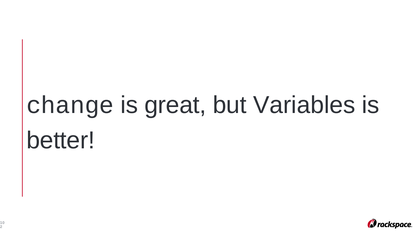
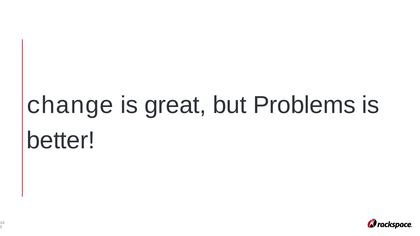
Variables: Variables -> Problems (304, 105)
